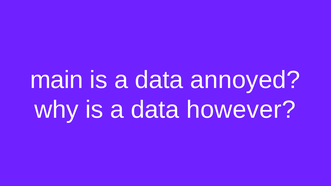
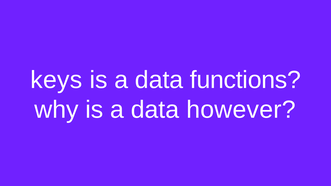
main: main -> keys (56, 80)
annoyed: annoyed -> functions (245, 80)
